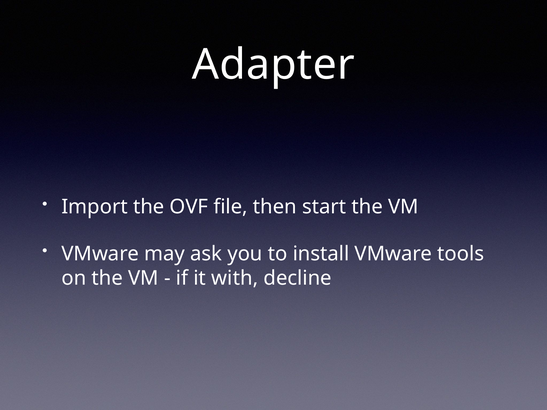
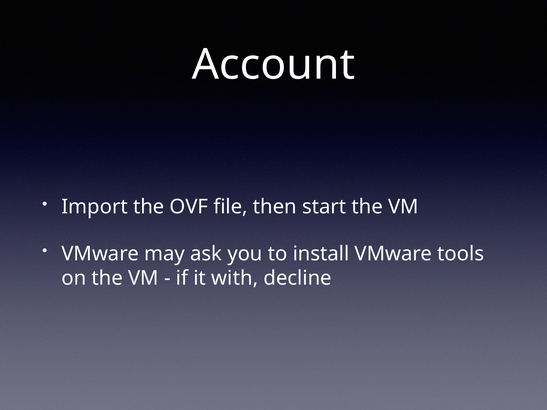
Adapter: Adapter -> Account (273, 65)
